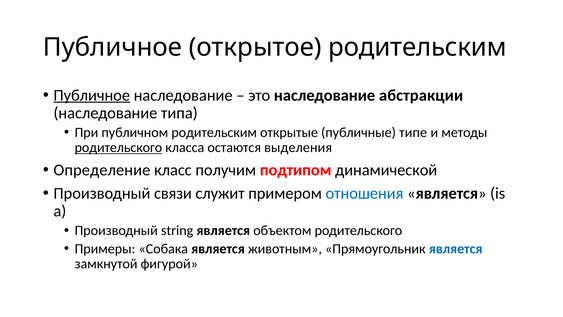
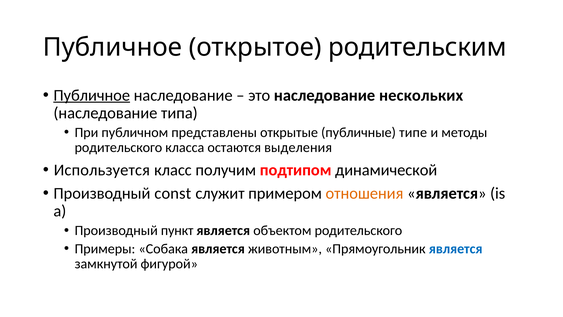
абстракции: абстракции -> нескольких (421, 95)
публичном родительским: родительским -> представлены (214, 132)
родительского underline: present -> none (118, 147)
Определение: Определение -> Используется (102, 170)
связи: связи -> const (173, 193)
отношения colour: blue -> orange (364, 193)
string: string -> пункт (177, 230)
